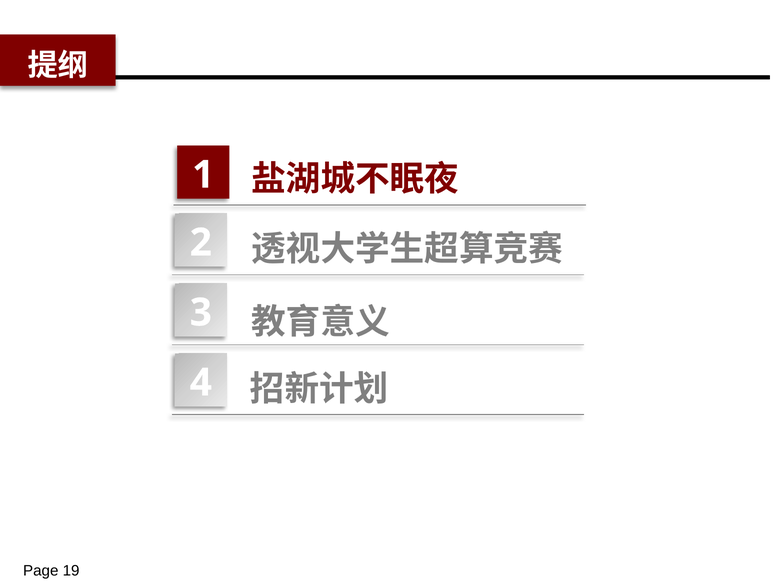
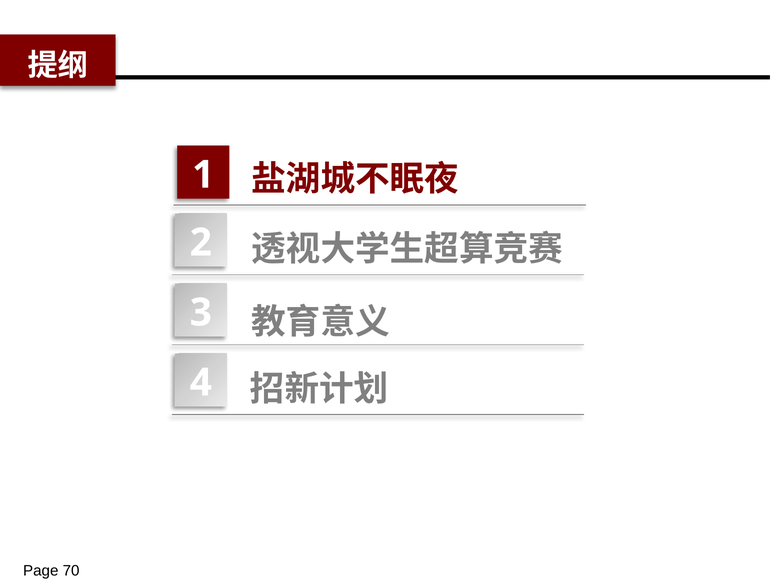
19: 19 -> 70 (71, 571)
